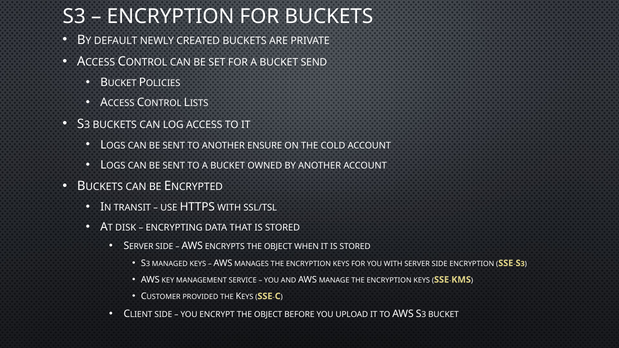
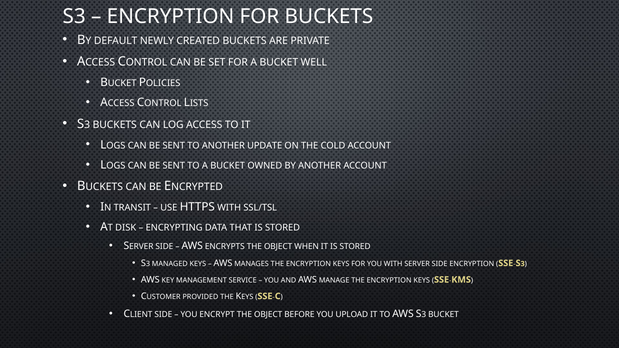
SEND: SEND -> WELL (314, 63)
ENSURE: ENSURE -> UPDATE (265, 146)
